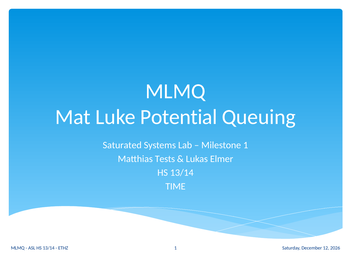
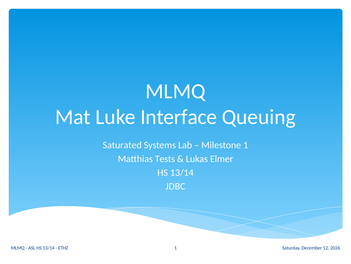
Potential: Potential -> Interface (179, 117)
TIME: TIME -> JDBC (175, 186)
